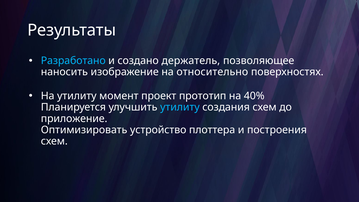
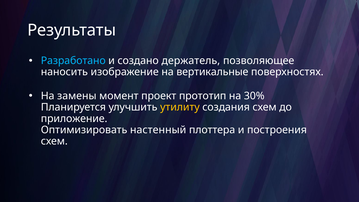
относительно: относительно -> вертикальные (212, 72)
На утилиту: утилиту -> замены (77, 96)
40%: 40% -> 30% (254, 96)
утилиту colour: light blue -> yellow (180, 107)
устройство: устройство -> настенный (158, 130)
